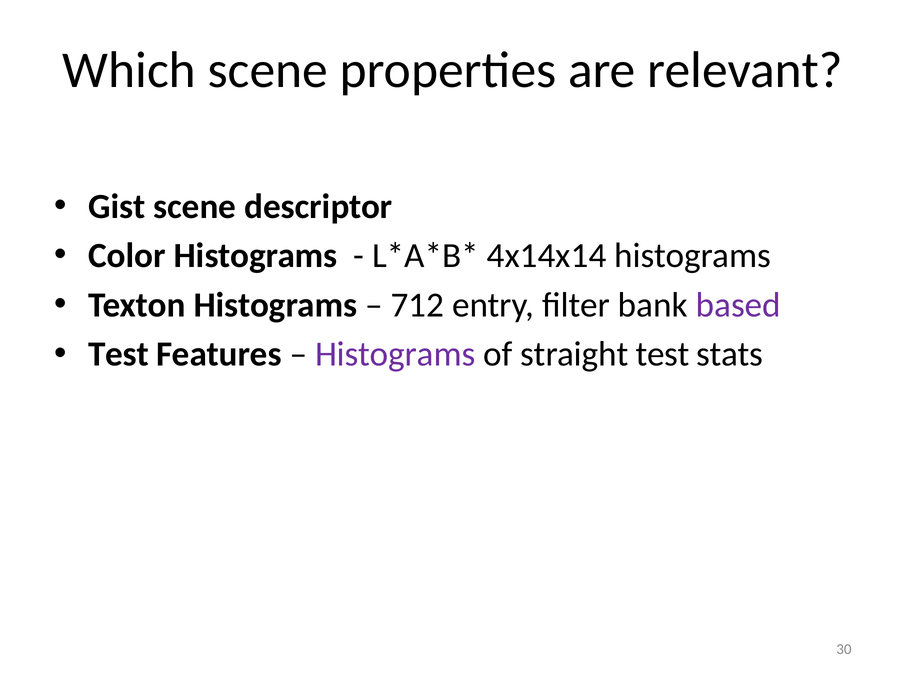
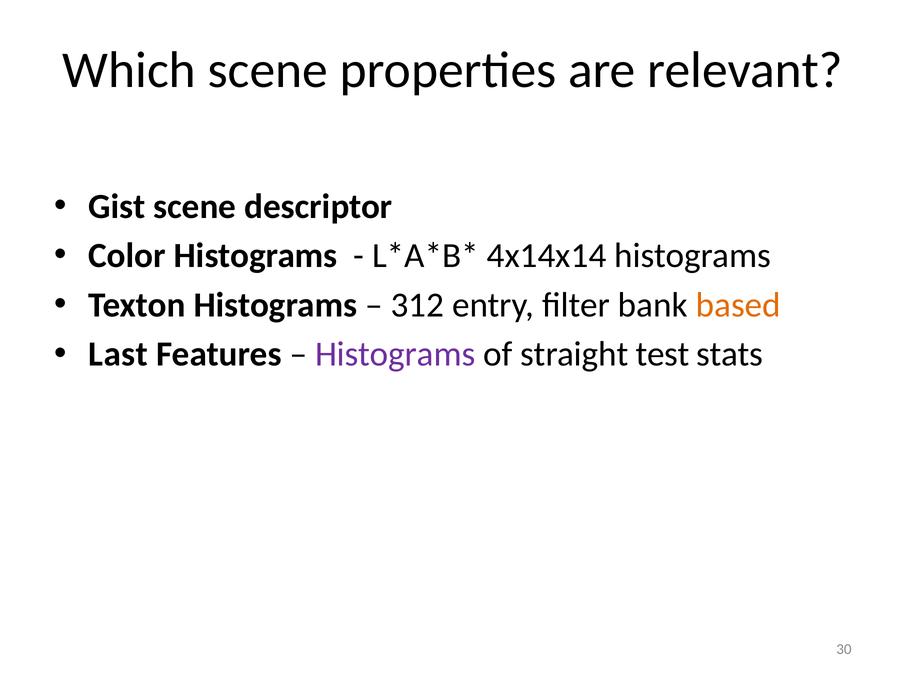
712: 712 -> 312 (417, 305)
based colour: purple -> orange (738, 305)
Test: Test -> Last (118, 354)
